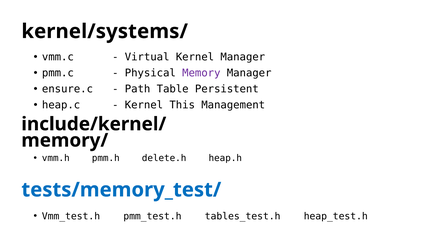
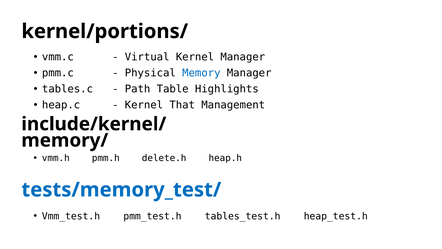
kernel/systems/: kernel/systems/ -> kernel/portions/ (105, 31)
Memory colour: purple -> blue (201, 73)
ensure.c: ensure.c -> tables.c (67, 89)
Persistent: Persistent -> Highlights (227, 89)
This: This -> That (182, 105)
